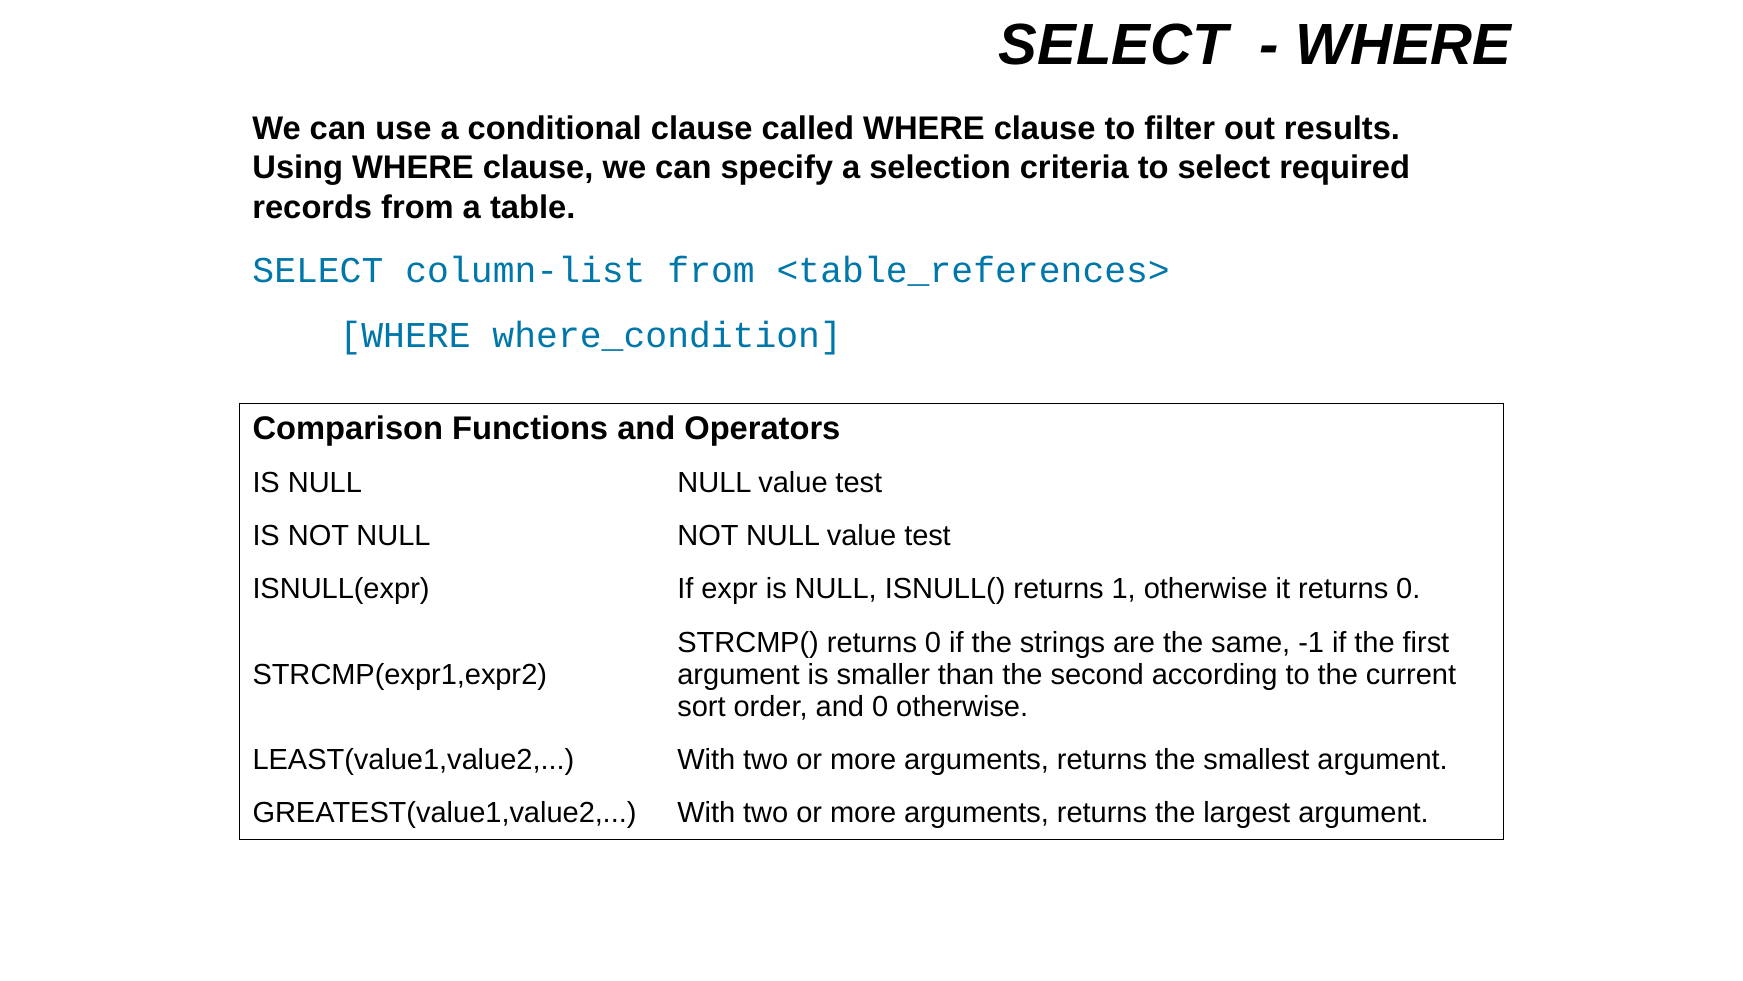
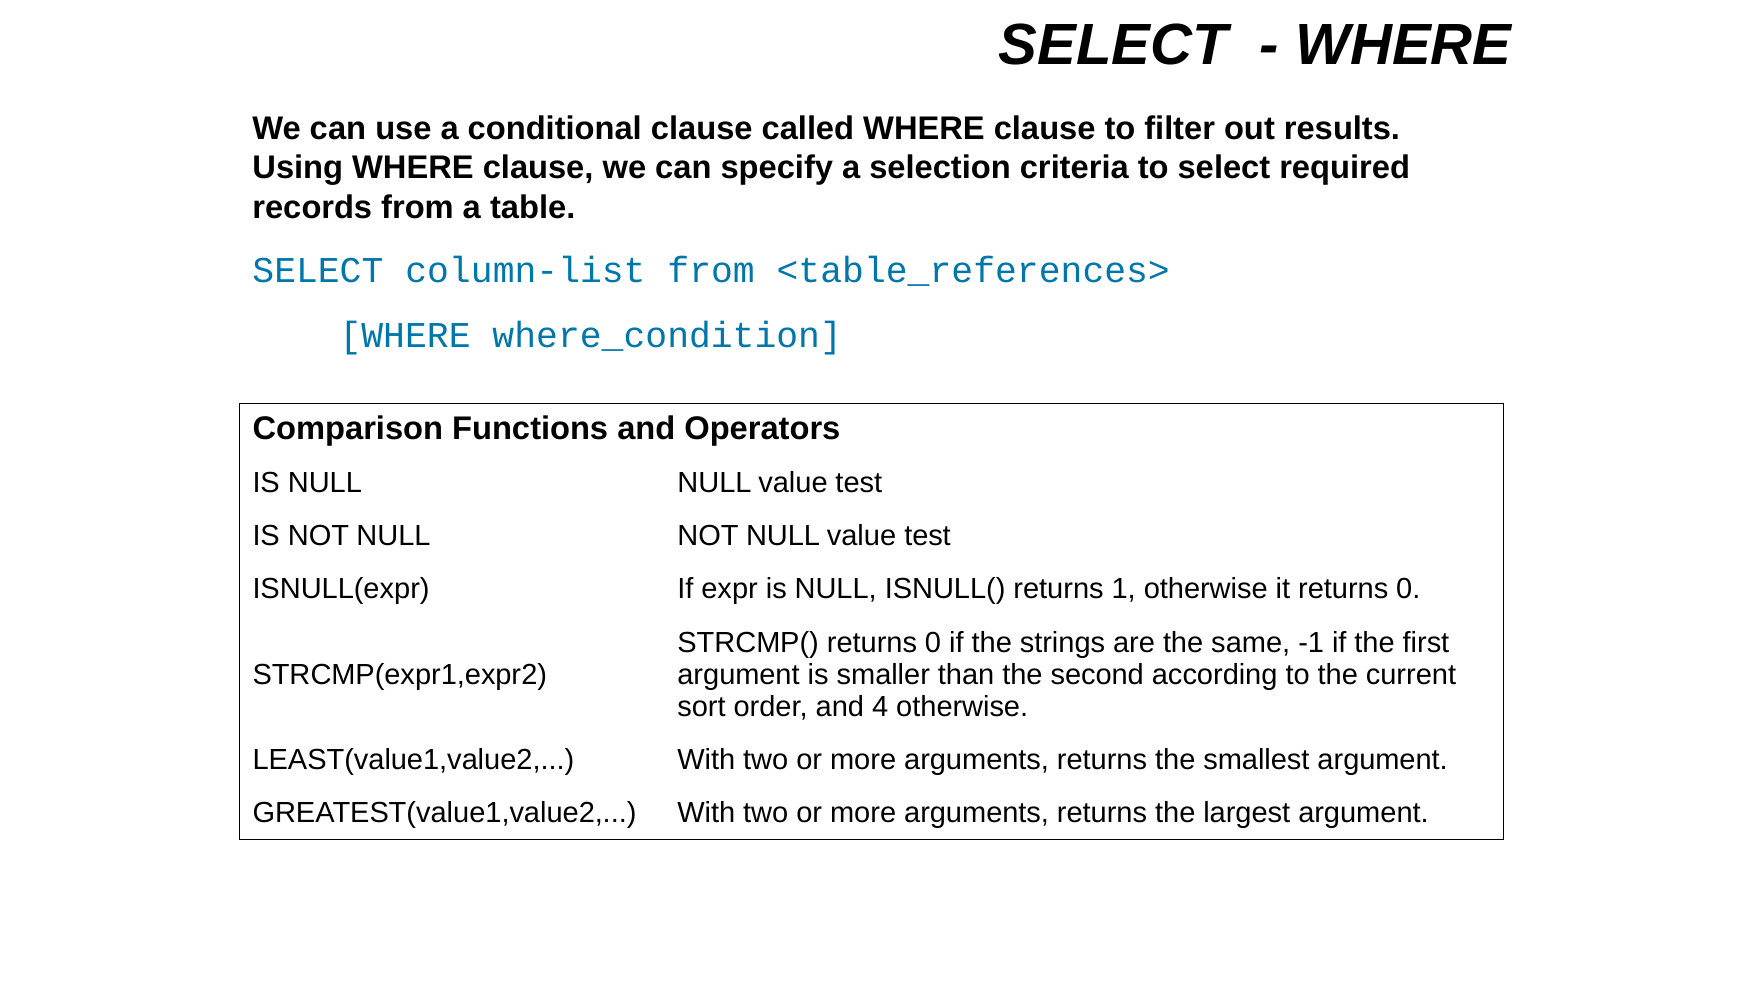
and 0: 0 -> 4 (880, 707)
